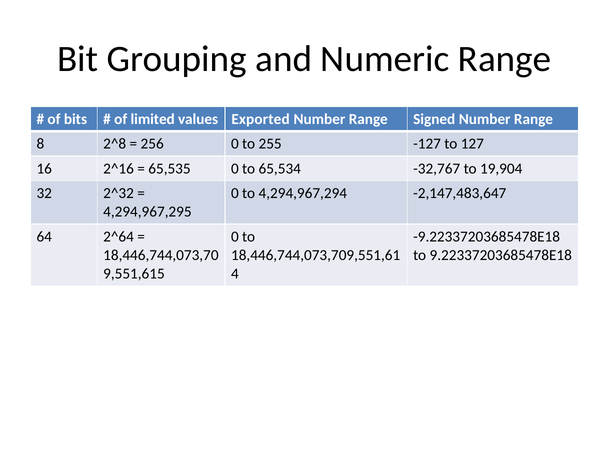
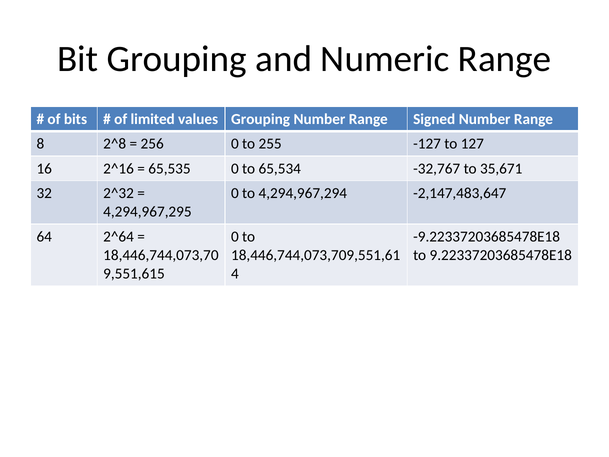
values Exported: Exported -> Grouping (261, 119)
19,904: 19,904 -> 35,671 (501, 168)
